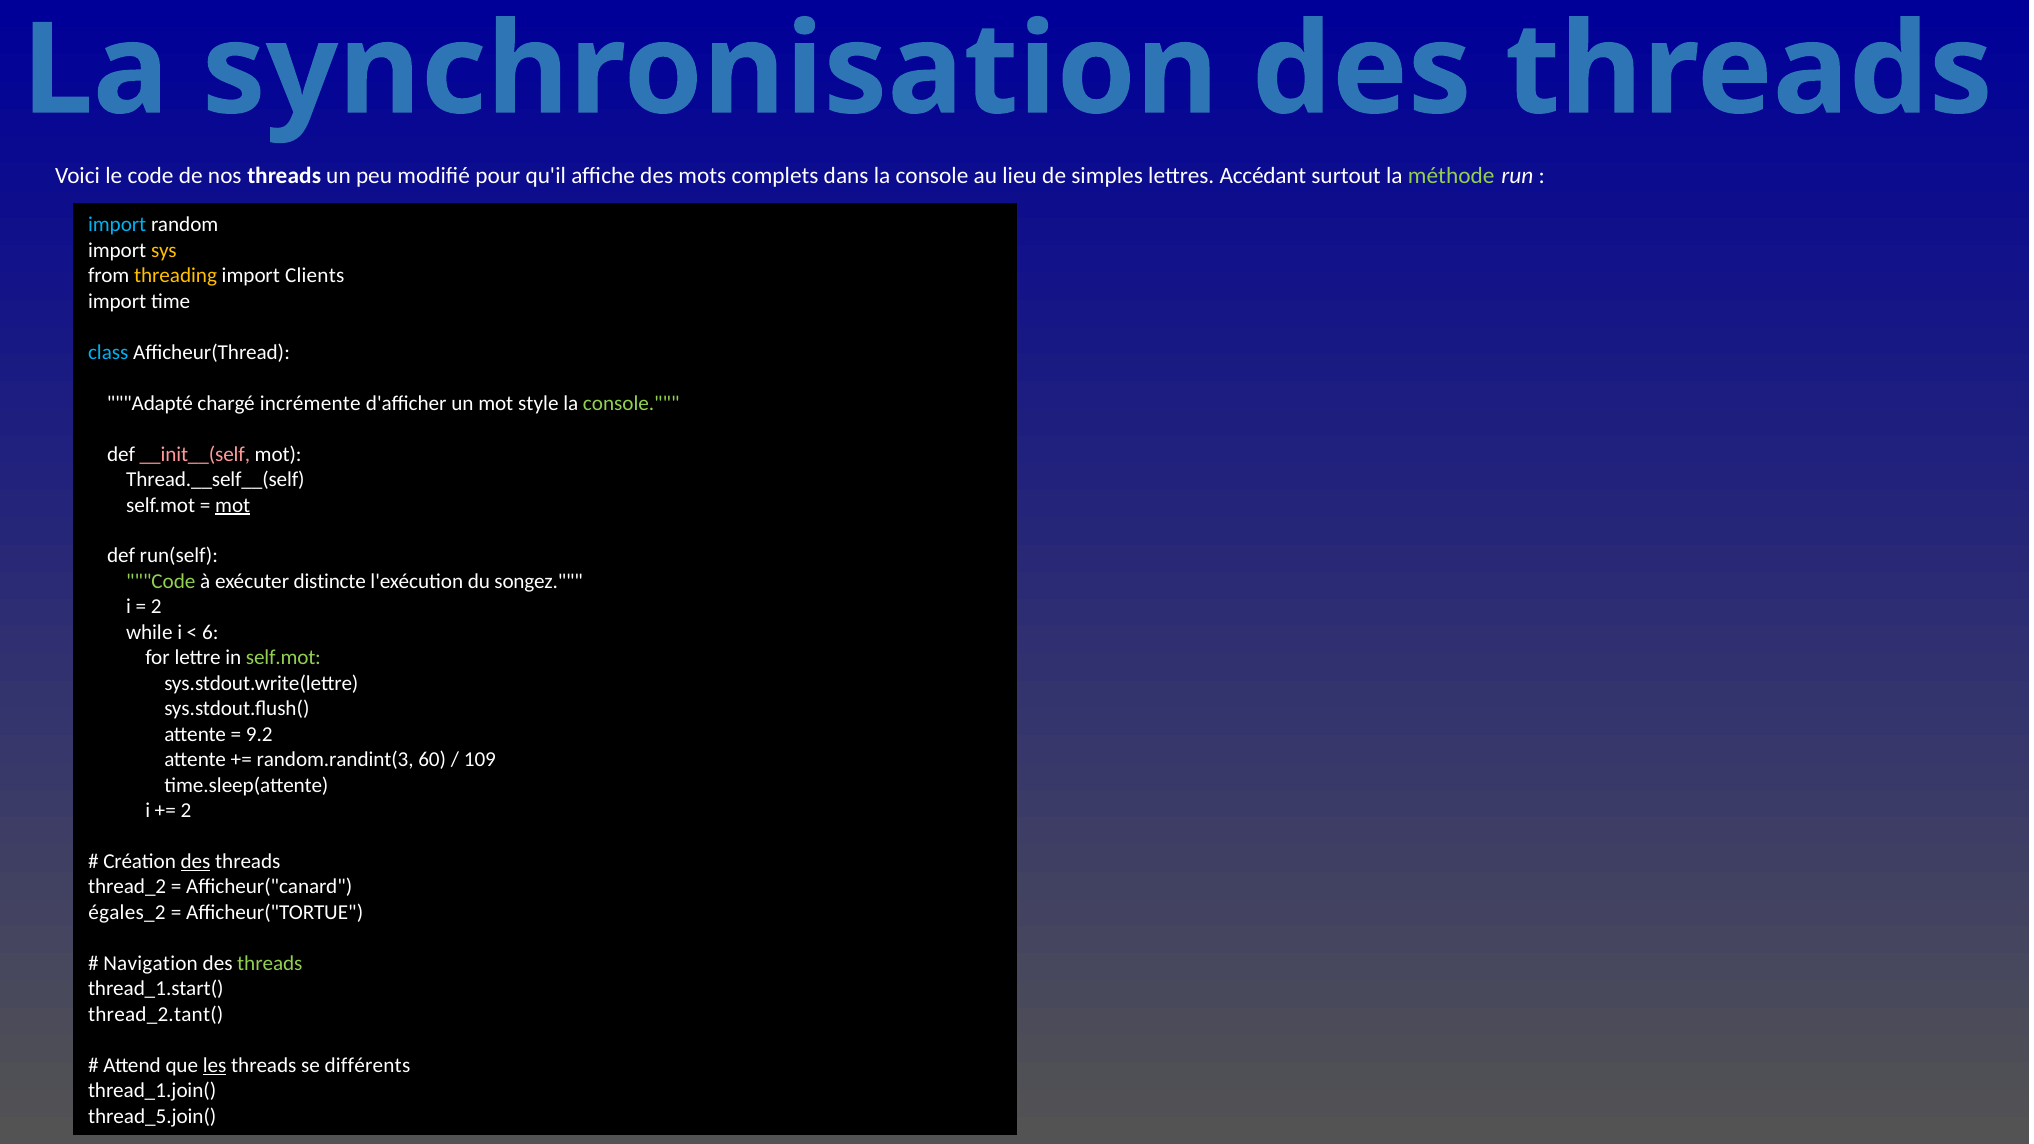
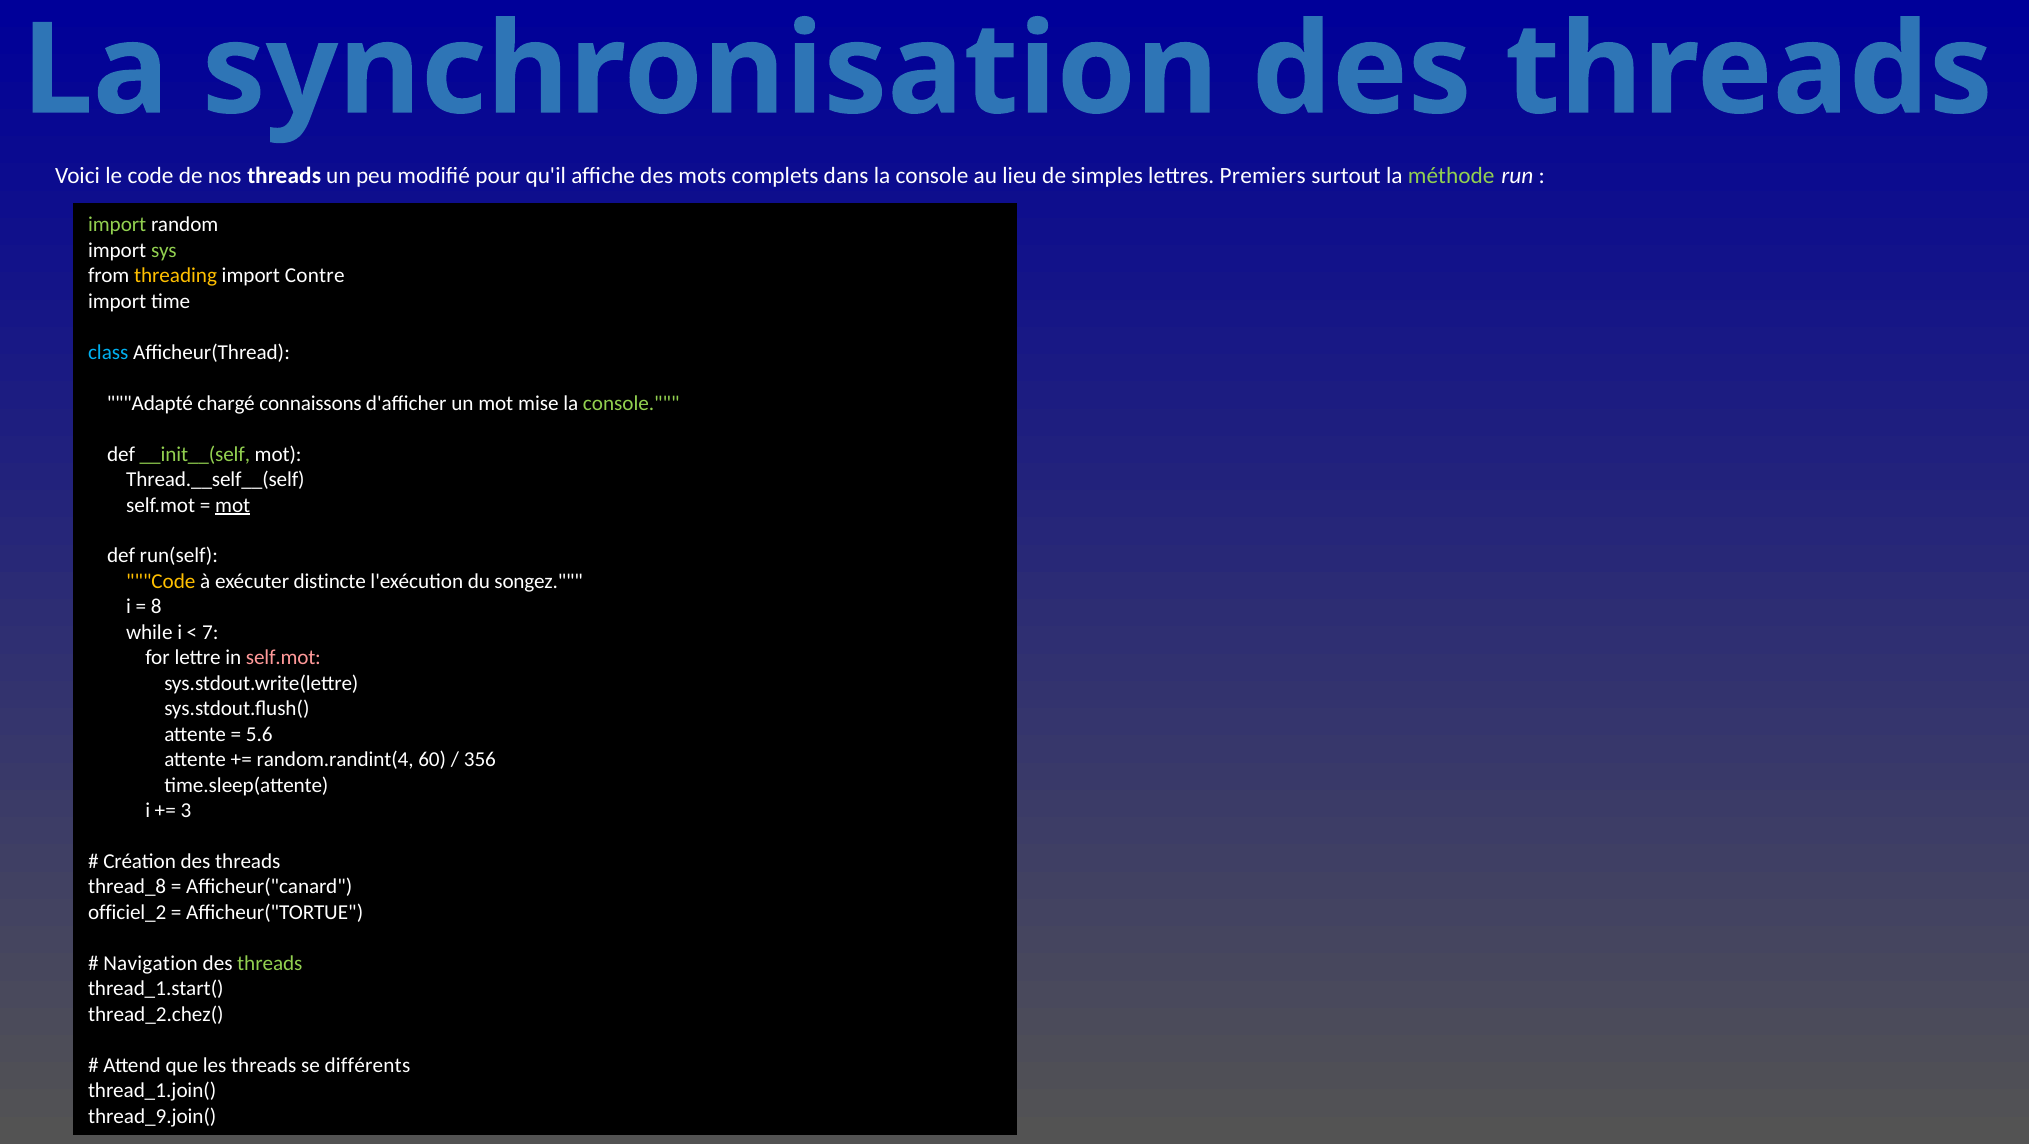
Accédant: Accédant -> Premiers (1263, 176)
import colour: light blue -> light green (117, 225)
sys colour: yellow -> light green (164, 250)
Clients: Clients -> Contre (315, 276)
incrémente: incrémente -> connaissons (311, 403)
style: style -> mise (538, 403)
__init__(self colour: pink -> light green (195, 454)
Code colour: light green -> yellow (161, 581)
2: 2 -> 8 (156, 607)
6: 6 -> 7 (210, 632)
self.mot colour: light green -> pink (283, 658)
9.2: 9.2 -> 5.6 (259, 734)
random.randint(3: random.randint(3 -> random.randint(4 (335, 760)
109: 109 -> 356 (480, 760)
2: 2 -> 3 (186, 811)
des underline: present -> none (196, 862)
thread_2: thread_2 -> thread_8 (127, 887)
égales_2: égales_2 -> officiel_2 (127, 912)
thread_2.tant(: thread_2.tant( -> thread_2.chez( (156, 1014)
les underline: present -> none (215, 1065)
thread_5.join(: thread_5.join( -> thread_9.join( (152, 1116)
